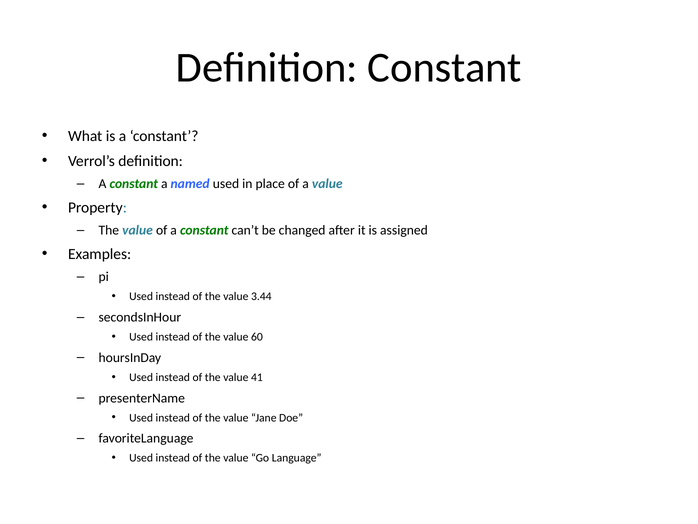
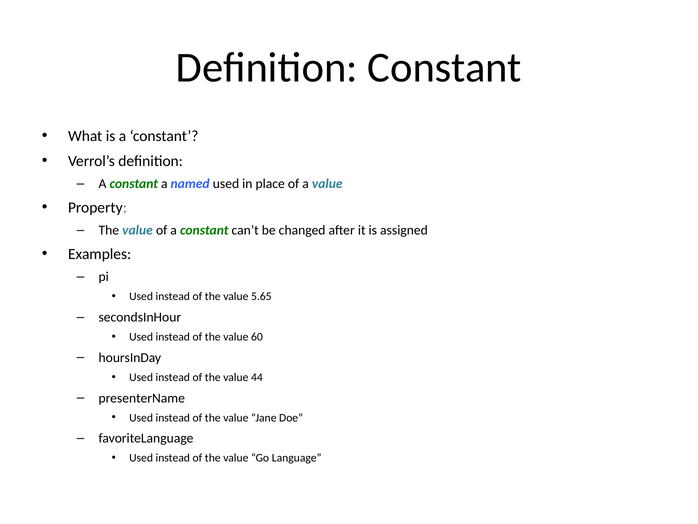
3.44: 3.44 -> 5.65 (261, 296)
41: 41 -> 44 (257, 377)
